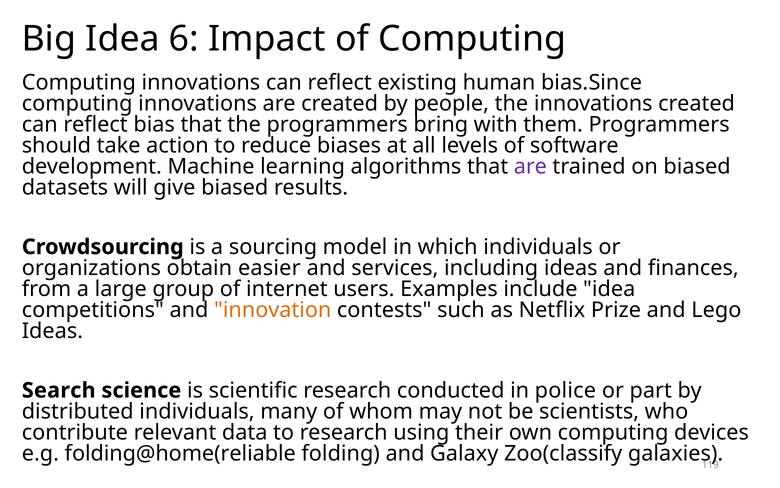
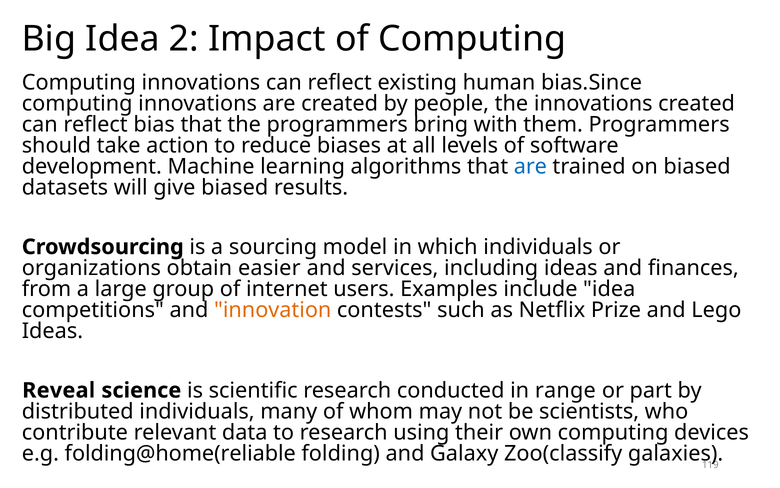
6: 6 -> 2 (184, 39)
are colour: purple -> blue (530, 167)
Search: Search -> Reveal (59, 390)
police: police -> range (565, 390)
